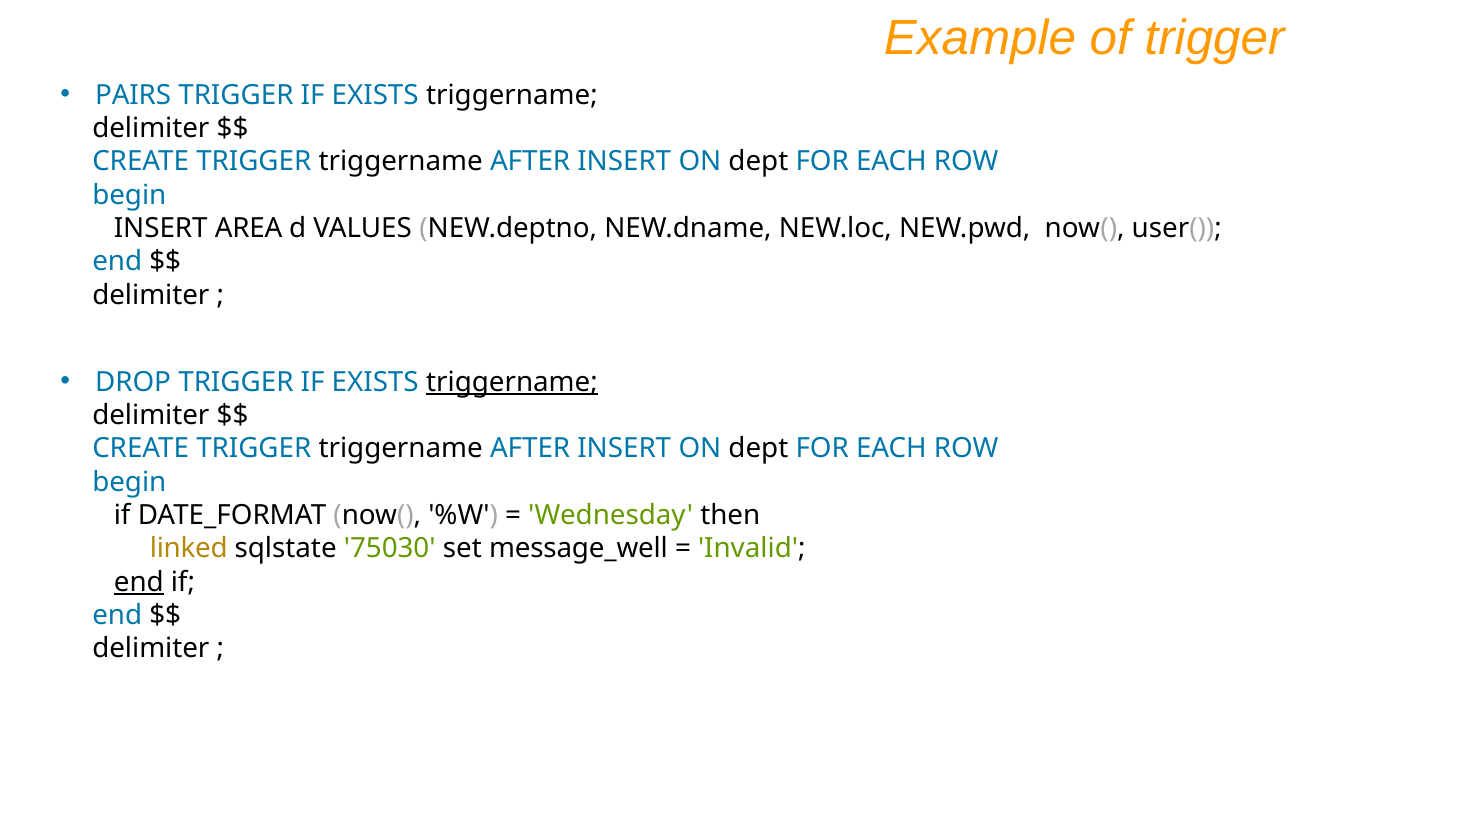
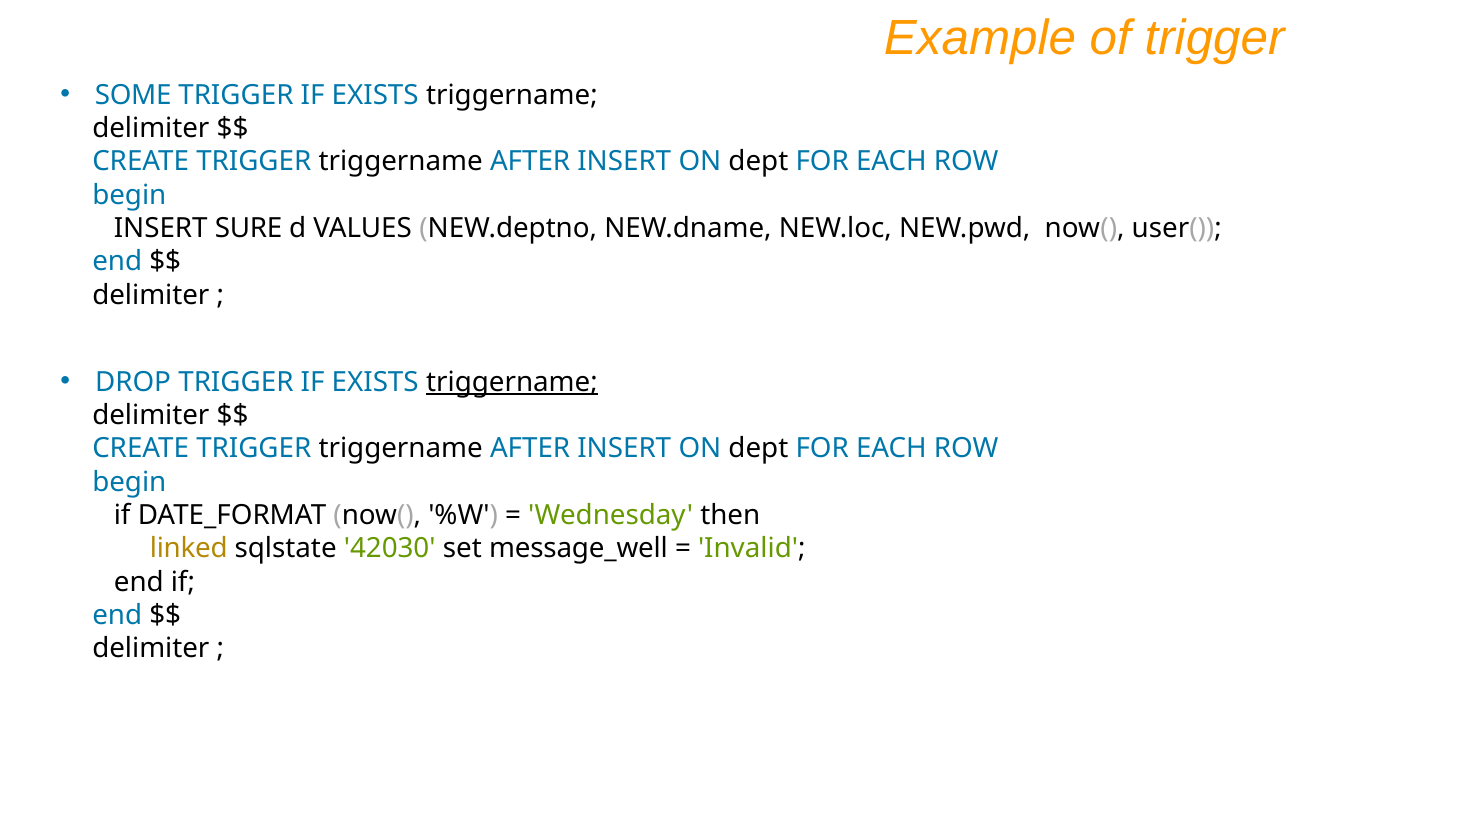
PAIRS: PAIRS -> SOME (133, 95)
AREA: AREA -> SURE (249, 228)
75030: 75030 -> 42030 (390, 549)
end underline: present -> none (139, 582)
